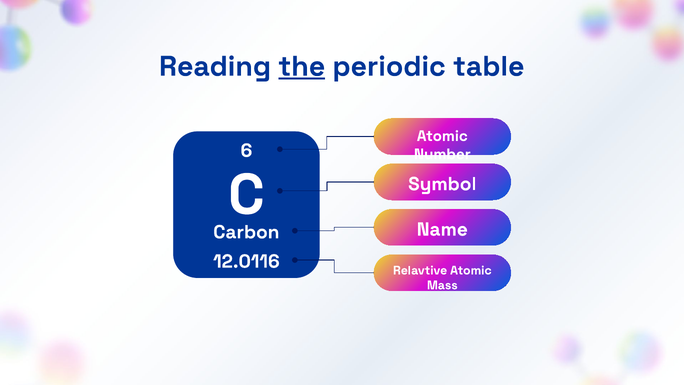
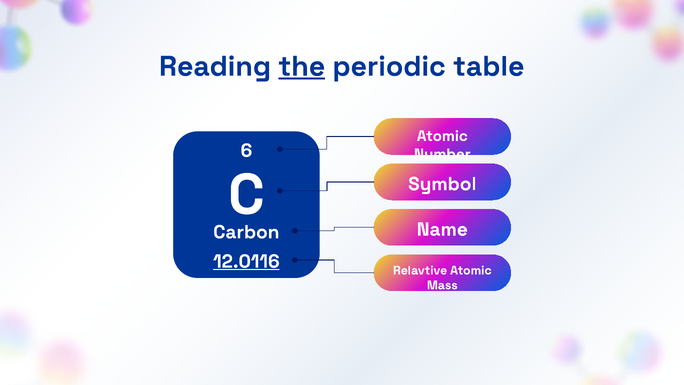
12.0116 underline: none -> present (246, 261)
